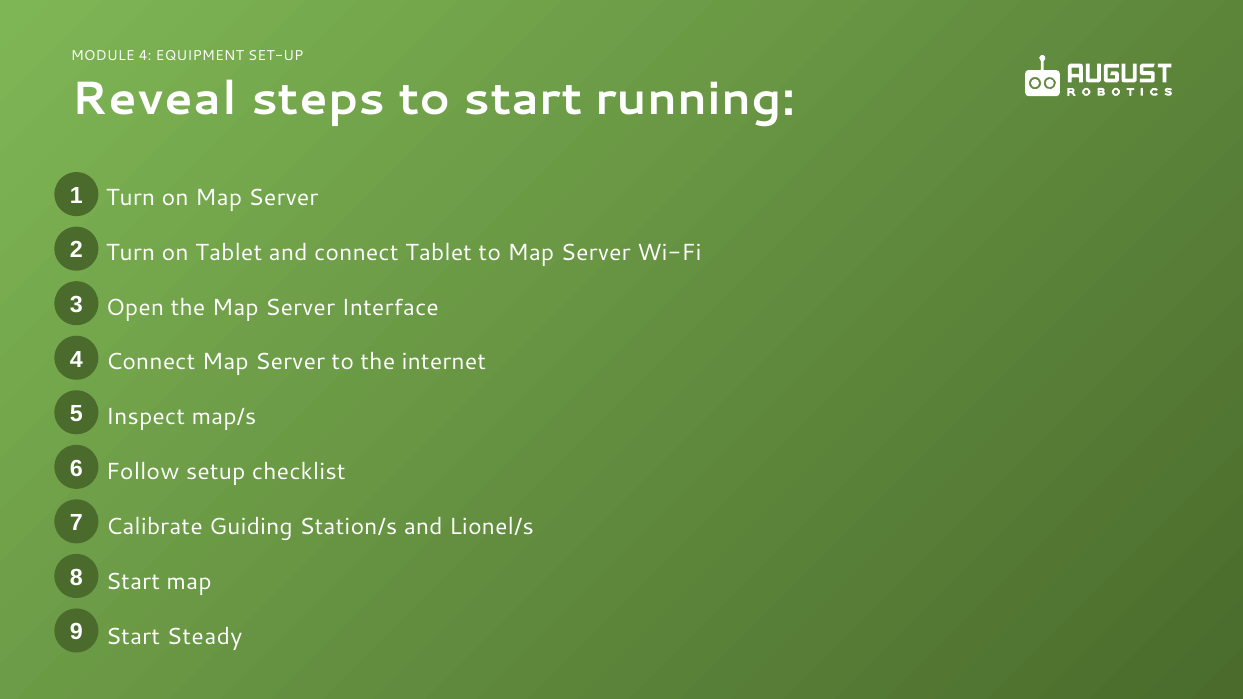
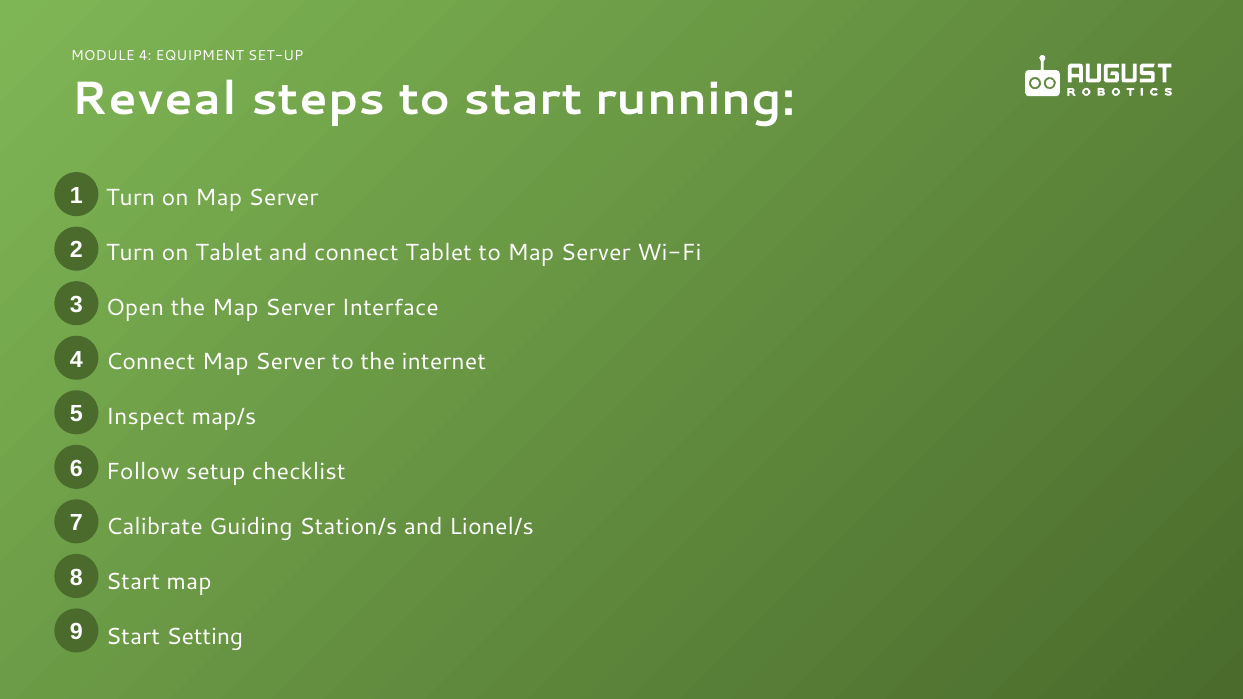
Steady: Steady -> Setting (205, 637)
